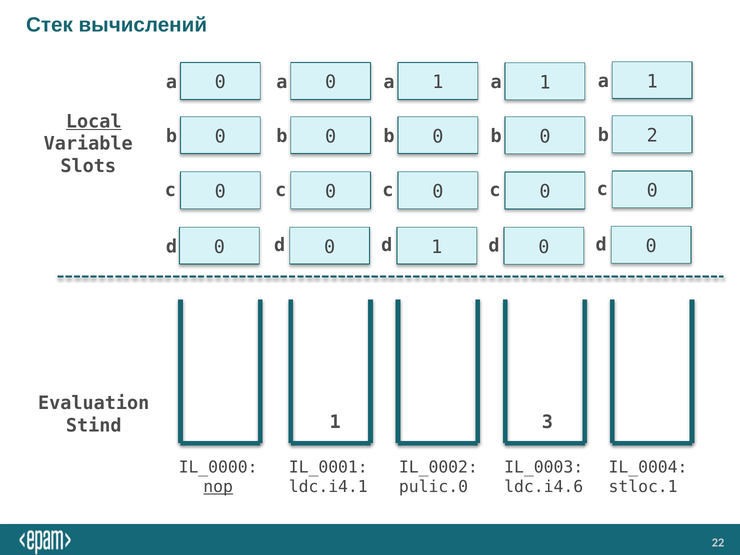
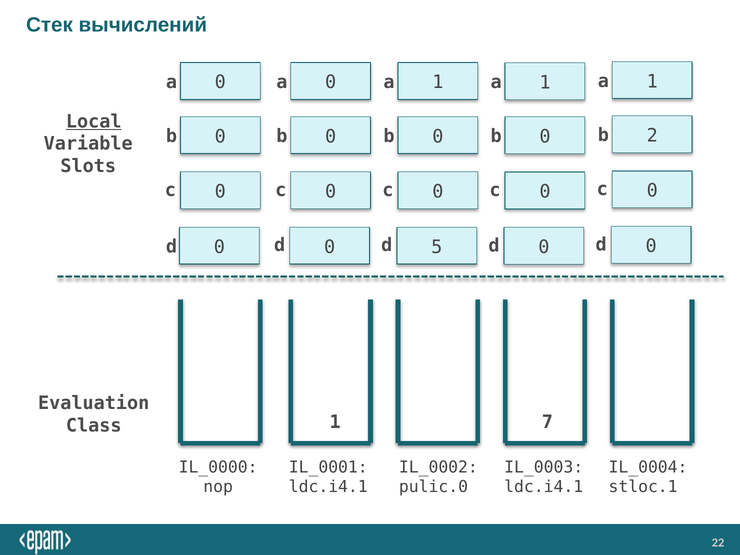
d 1: 1 -> 5 (437, 247)
3: 3 -> 7 (547, 422)
Stind: Stind -> Class (94, 425)
nop underline: present -> none (218, 487)
ldc.i4.6: ldc.i4.6 -> ldc.i4.1 (544, 487)
